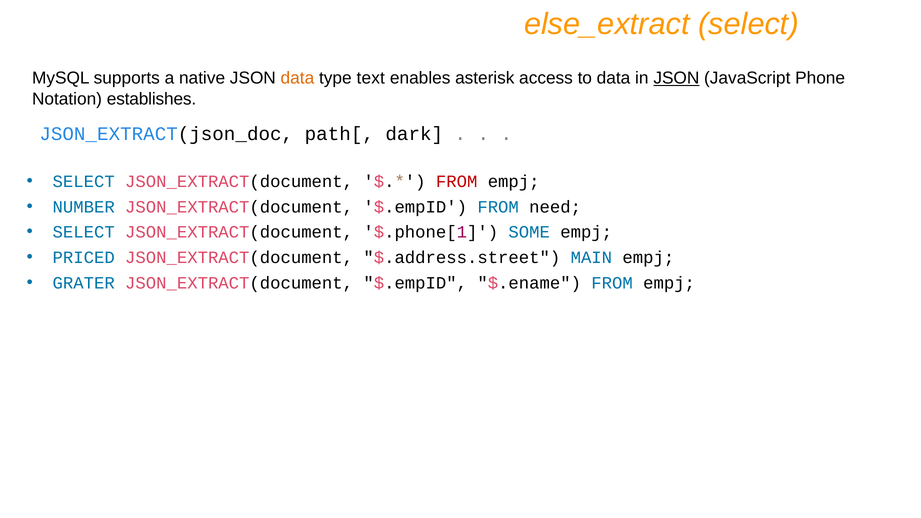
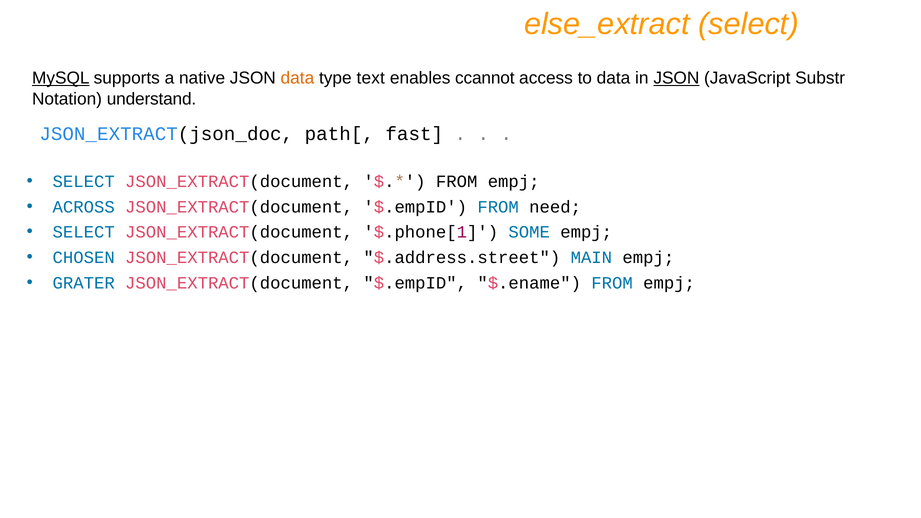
MySQL underline: none -> present (61, 78)
asterisk: asterisk -> ccannot (485, 78)
Phone: Phone -> Substr (820, 78)
establishes: establishes -> understand (152, 99)
dark: dark -> fast (414, 134)
FROM colour: red -> black (457, 182)
NUMBER: NUMBER -> ACROSS (84, 207)
PRICED: PRICED -> CHOSEN (84, 258)
